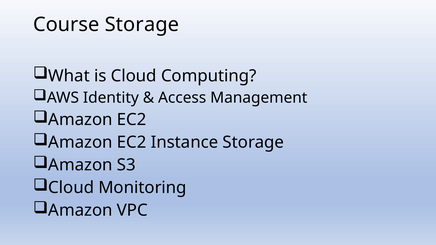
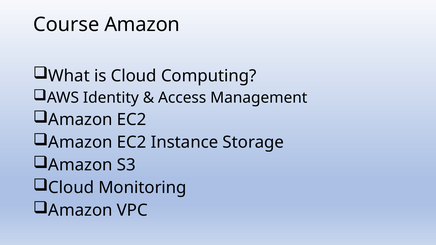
Course Storage: Storage -> Amazon (142, 25)
